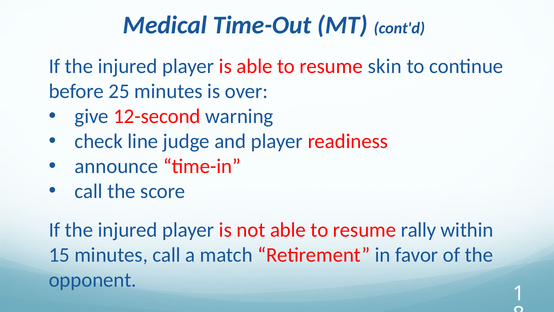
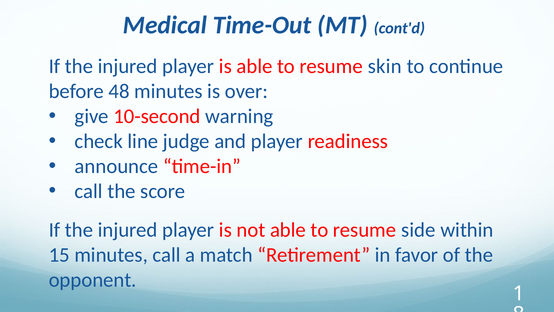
25: 25 -> 48 (119, 91)
12-second: 12-second -> 10-second (157, 116)
rally: rally -> side (418, 230)
